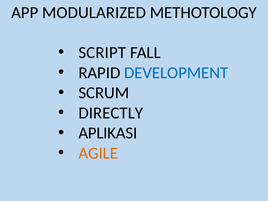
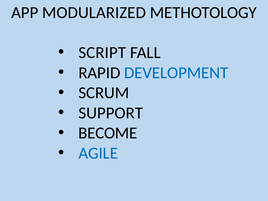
DIRECTLY: DIRECTLY -> SUPPORT (111, 113)
APLIKASI: APLIKASI -> BECOME (108, 133)
AGILE colour: orange -> blue (98, 153)
